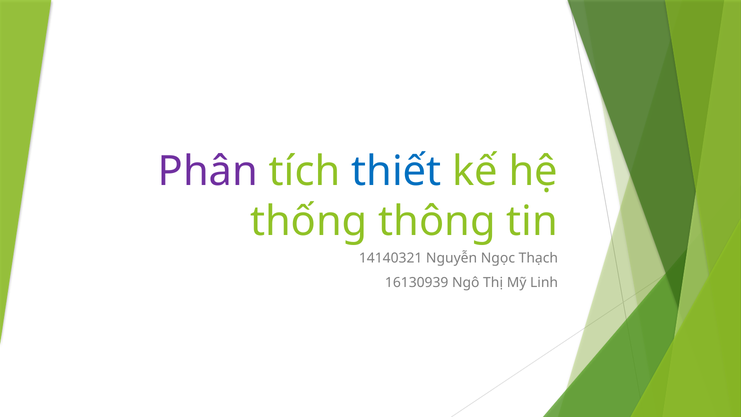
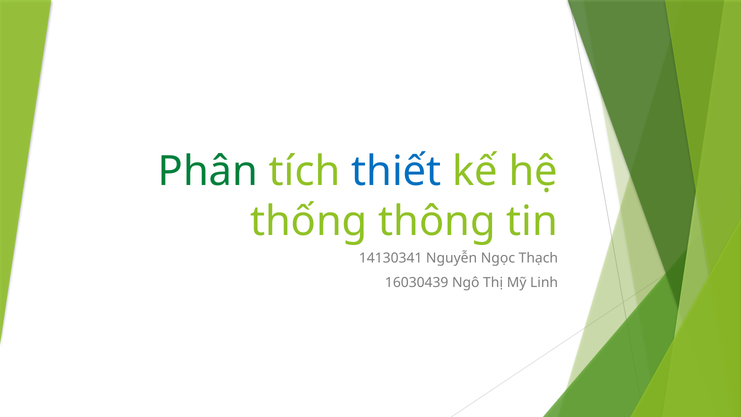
Phân colour: purple -> green (208, 171)
14140321: 14140321 -> 14130341 (391, 258)
16130939: 16130939 -> 16030439 (417, 283)
